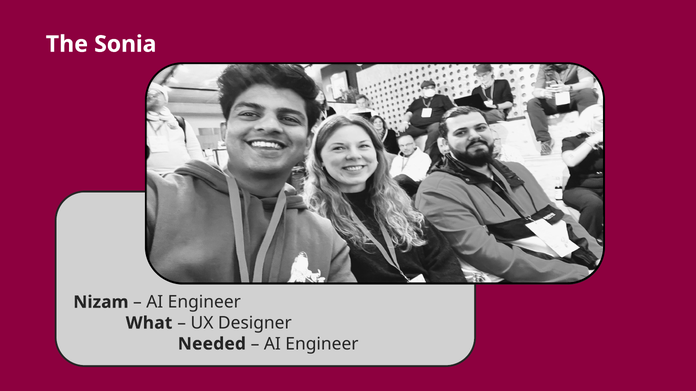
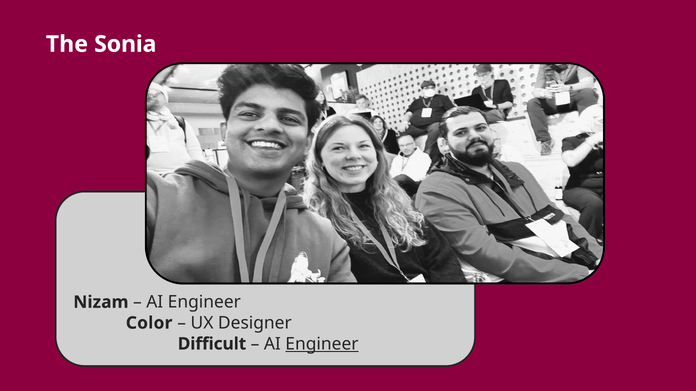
What: What -> Color (149, 323)
Needed: Needed -> Difficult (212, 344)
Engineer underline: none -> present (322, 344)
